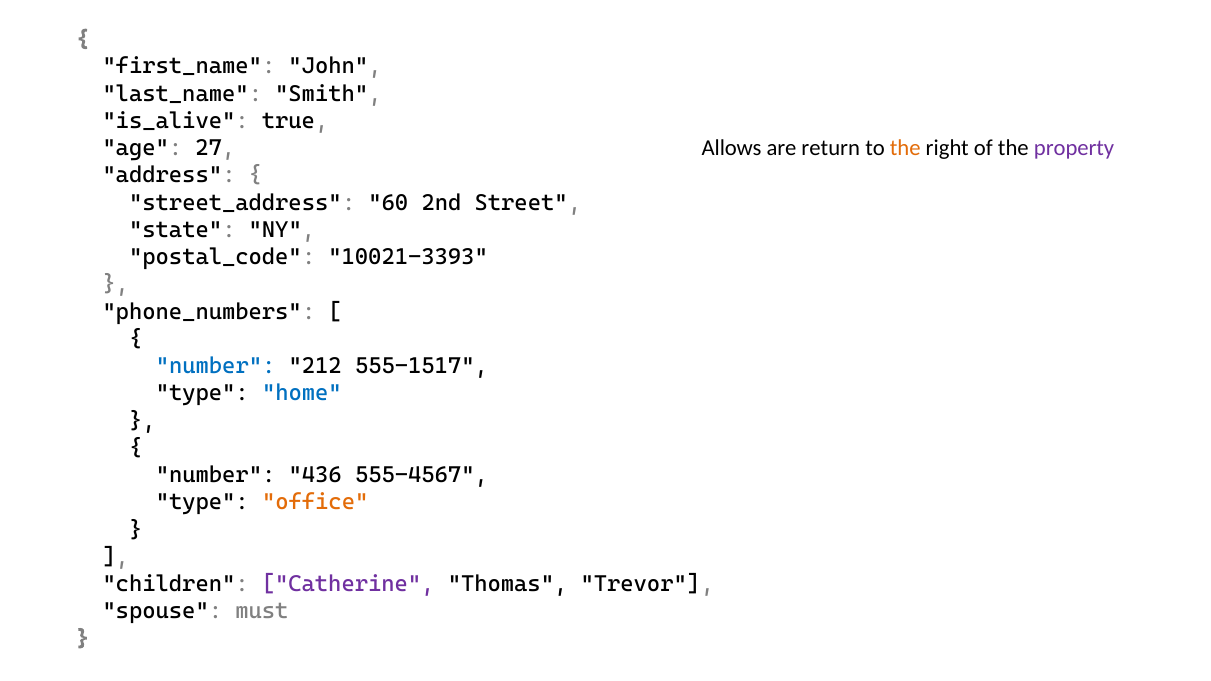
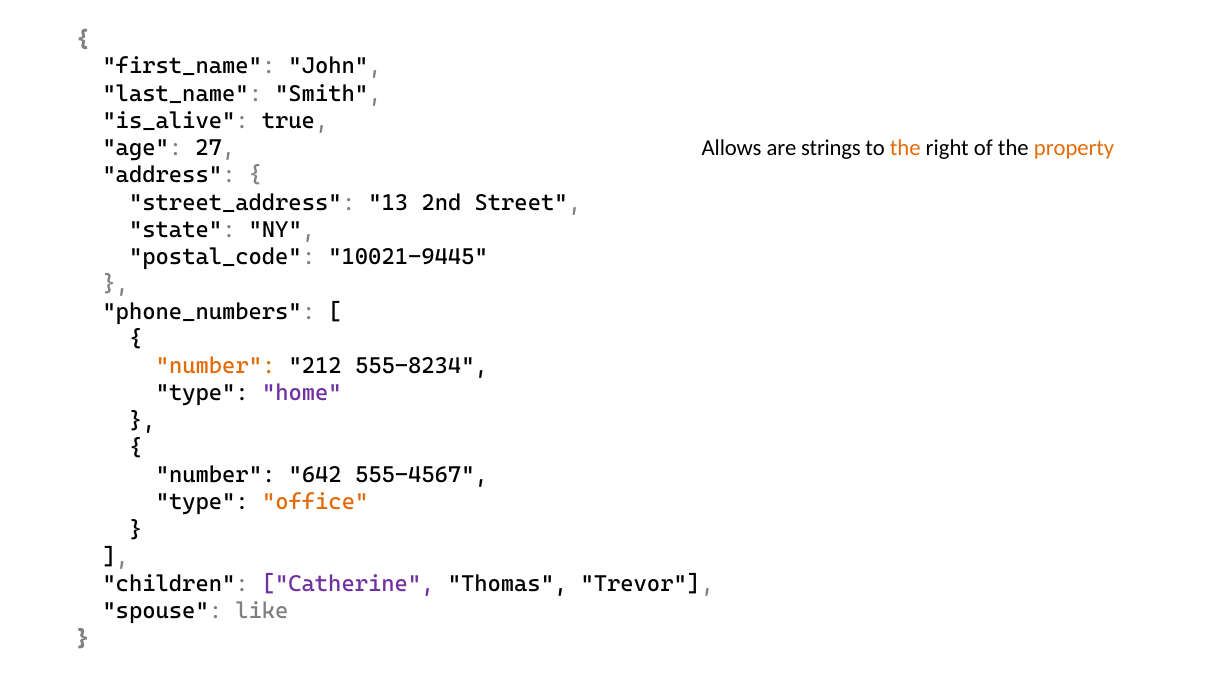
return: return -> strings (831, 148)
property colour: purple -> orange (1074, 148)
60: 60 -> 13 (388, 203)
10021-3393: 10021-3393 -> 10021-9445 (408, 257)
number colour: blue -> orange (216, 366)
555-1517: 555-1517 -> 555-8234 (421, 366)
home colour: blue -> purple (302, 393)
436: 436 -> 642 (315, 475)
must: must -> like (262, 611)
